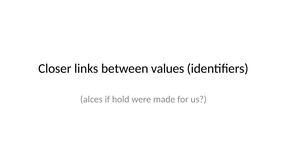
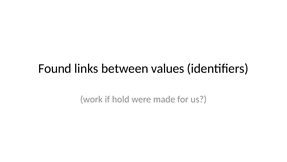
Closer: Closer -> Found (55, 68)
alces: alces -> work (91, 99)
